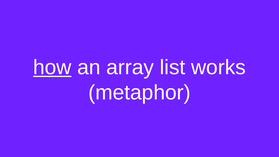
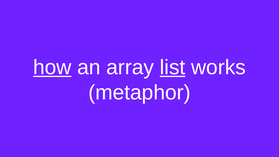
list underline: none -> present (173, 67)
